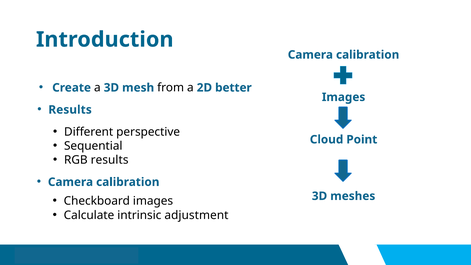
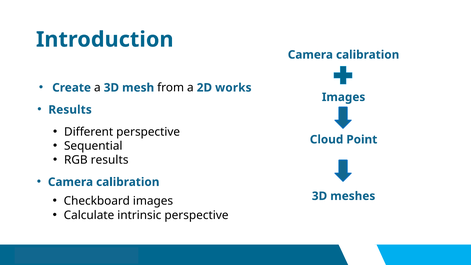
better: better -> works (233, 88)
intrinsic adjustment: adjustment -> perspective (196, 215)
